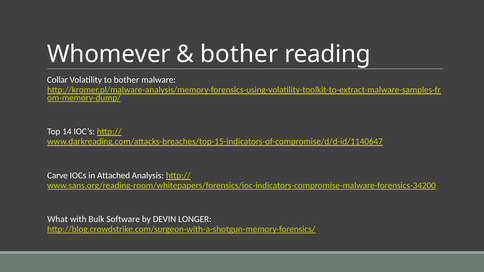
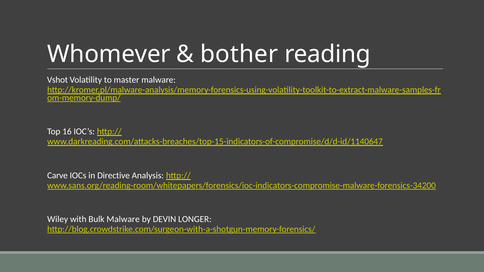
Collar: Collar -> Vshot (57, 80)
to bother: bother -> master (127, 80)
14: 14 -> 16 (67, 132)
Attached: Attached -> Directive (114, 176)
What: What -> Wiley (58, 219)
Bulk Software: Software -> Malware (123, 219)
